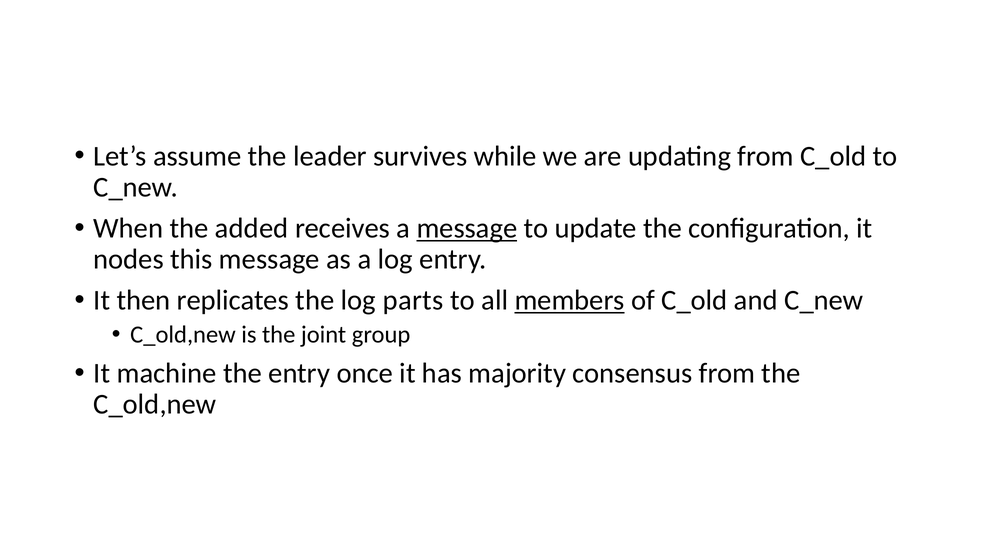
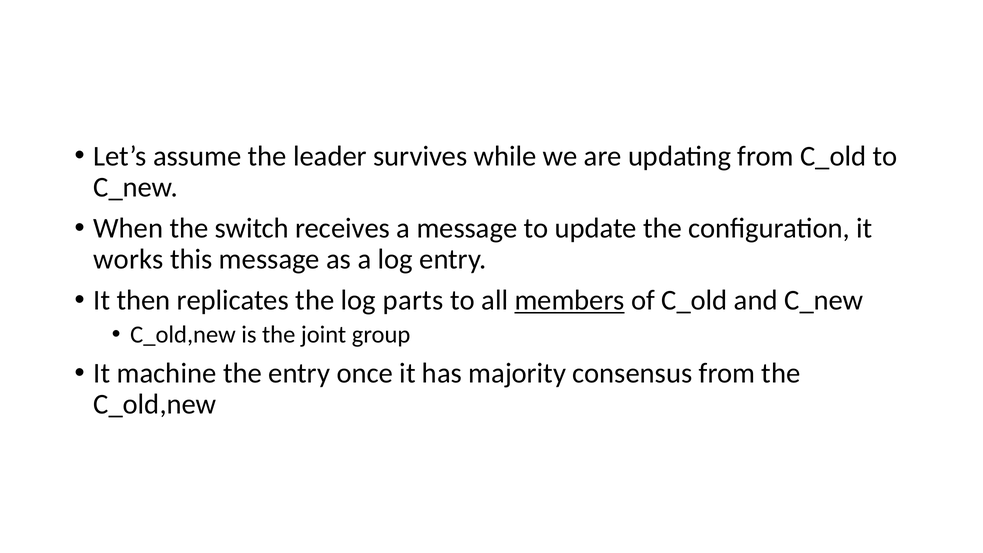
added: added -> switch (252, 228)
message underline: present -> none (467, 228)
nodes: nodes -> works (128, 259)
